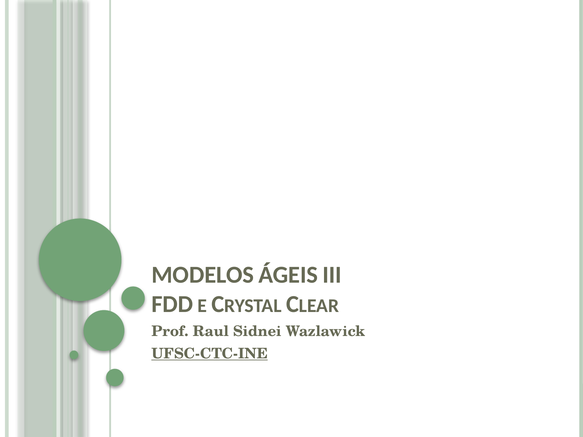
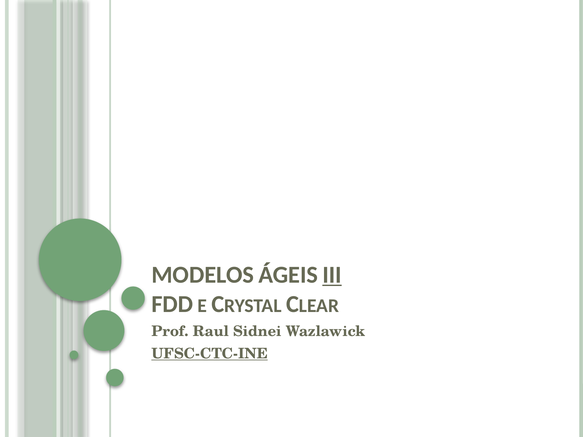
III underline: none -> present (332, 275)
